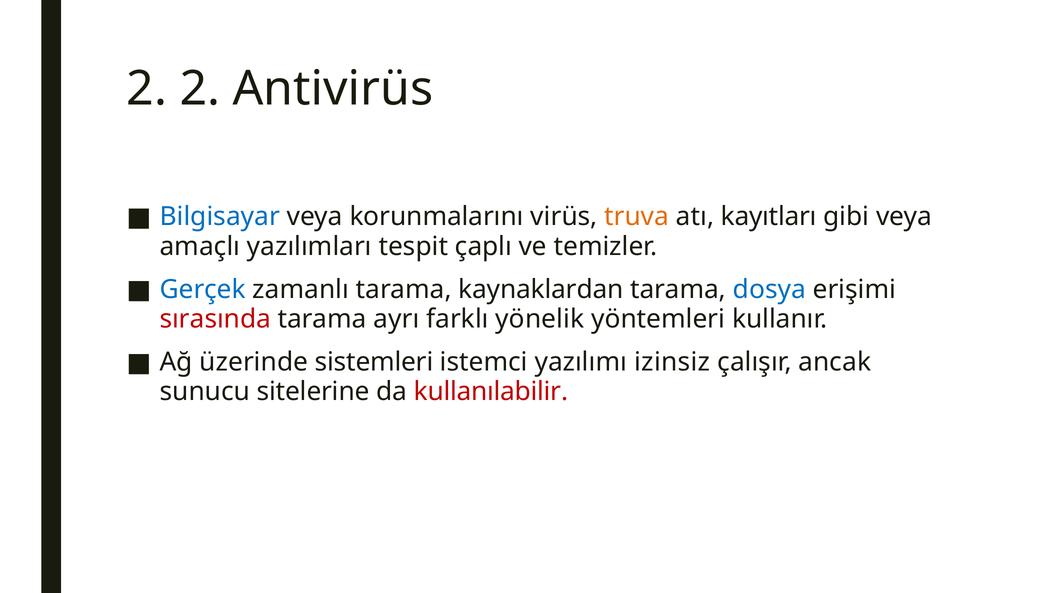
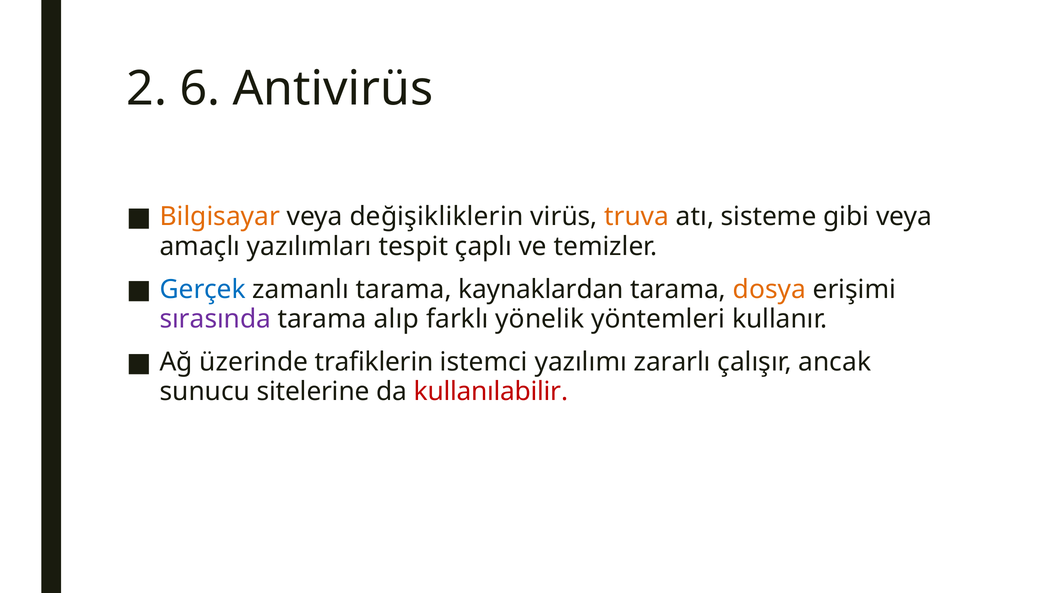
2 2: 2 -> 6 (200, 89)
Bilgisayar colour: blue -> orange (220, 217)
korunmalarını: korunmalarını -> değişikliklerin (436, 217)
kayıtları: kayıtları -> sisteme (769, 217)
dosya colour: blue -> orange (769, 289)
sırasında colour: red -> purple (215, 319)
ayrı: ayrı -> alıp (396, 319)
sistemleri: sistemleri -> trafiklerin (374, 362)
izinsiz: izinsiz -> zararlı (672, 362)
